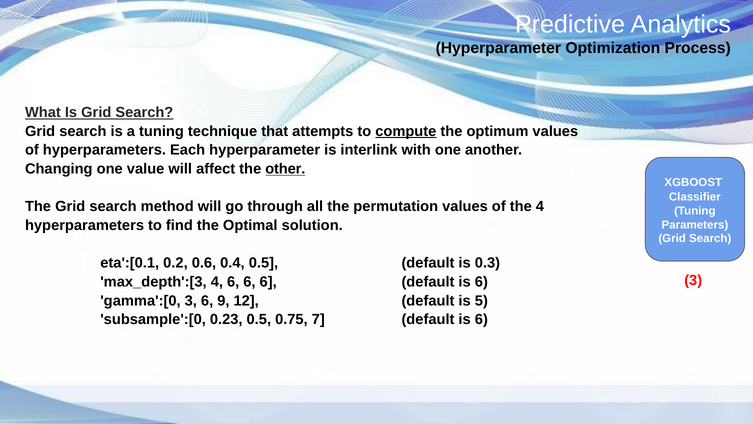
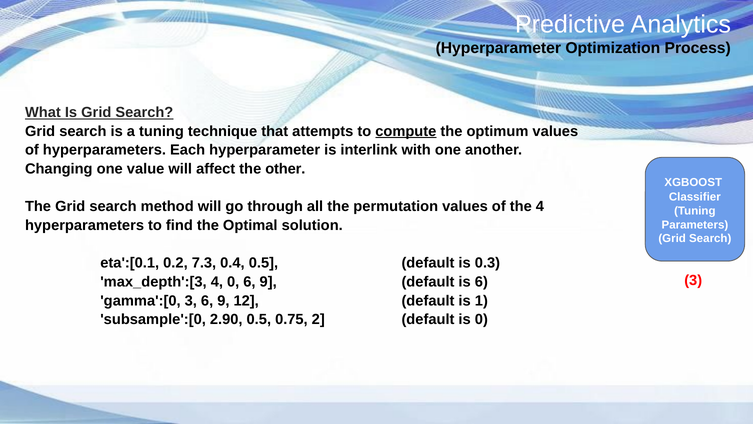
other underline: present -> none (285, 169)
0.6: 0.6 -> 7.3 (204, 263)
4 6: 6 -> 0 (233, 282)
6: 6 -> 9 (268, 282)
5: 5 -> 1 (481, 300)
0.23: 0.23 -> 2.90 (226, 319)
7: 7 -> 2 (318, 319)
6: 6 -> 0 (481, 319)
